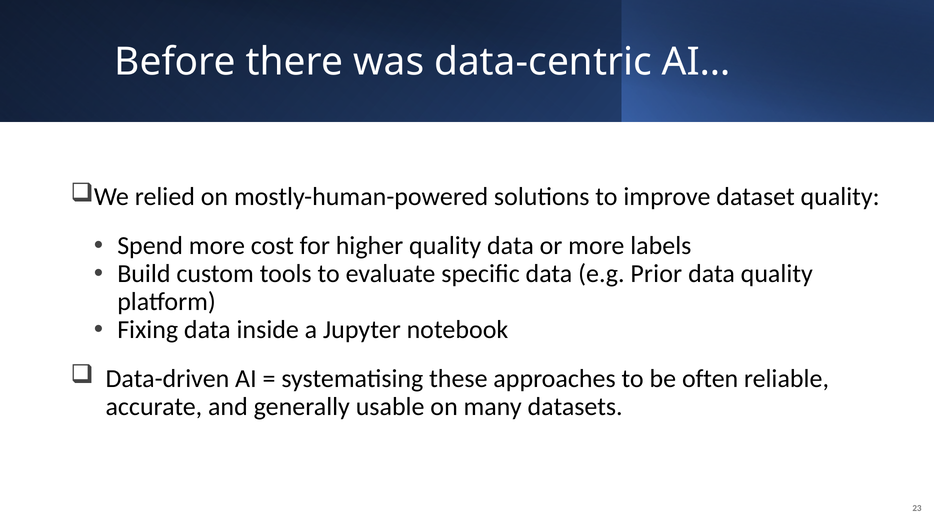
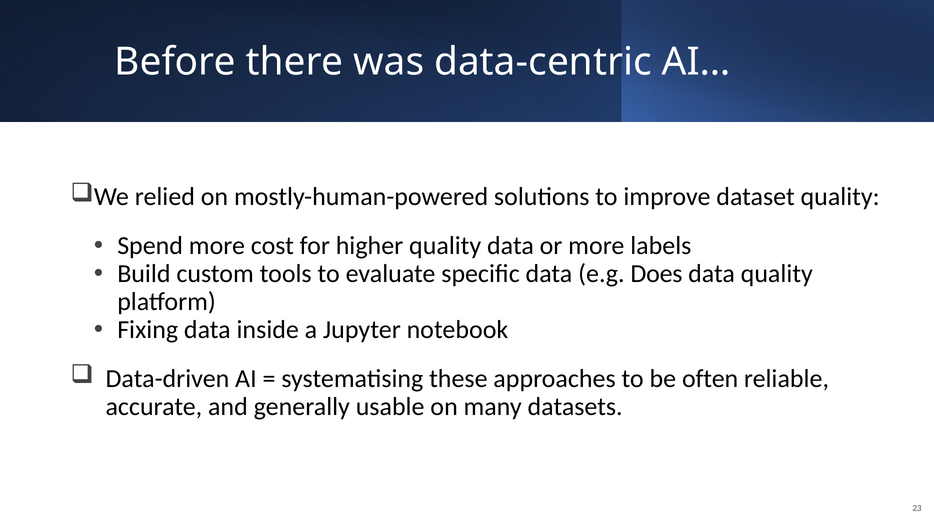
Prior: Prior -> Does (656, 274)
